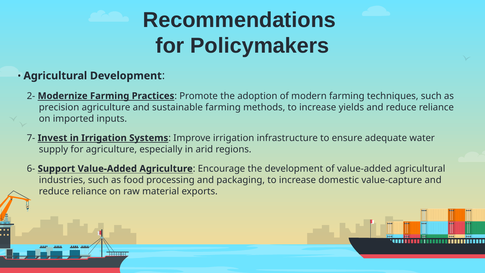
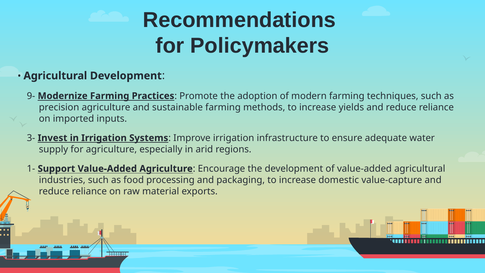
2-: 2- -> 9- (31, 96)
7-: 7- -> 3- (31, 138)
6-: 6- -> 1- (31, 169)
